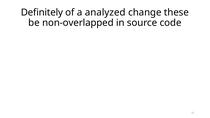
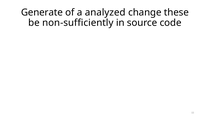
Definitely: Definitely -> Generate (42, 12)
non-overlapped: non-overlapped -> non-sufficiently (78, 23)
